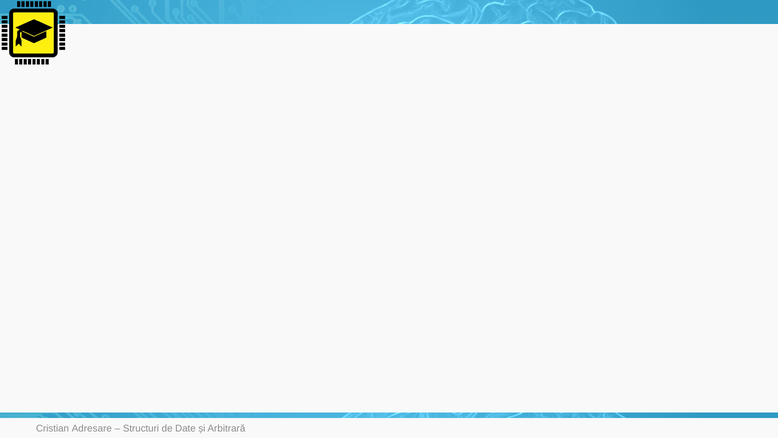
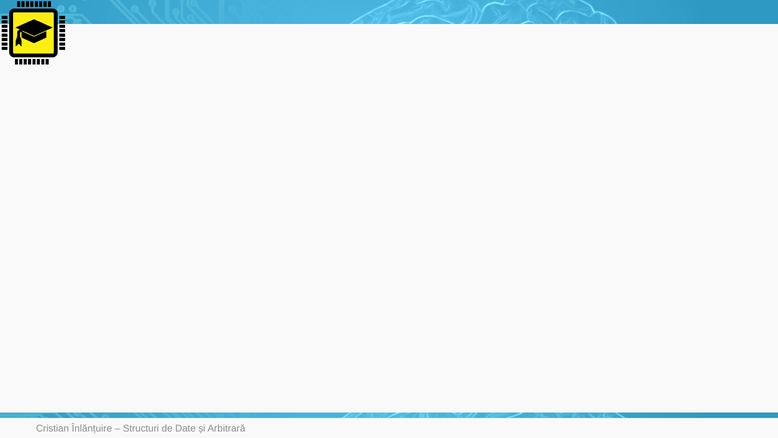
Adresare: Adresare -> Înlănțuire (92, 428)
